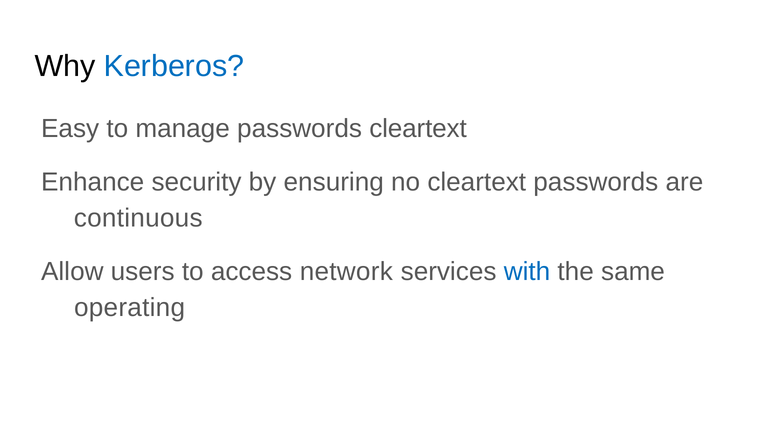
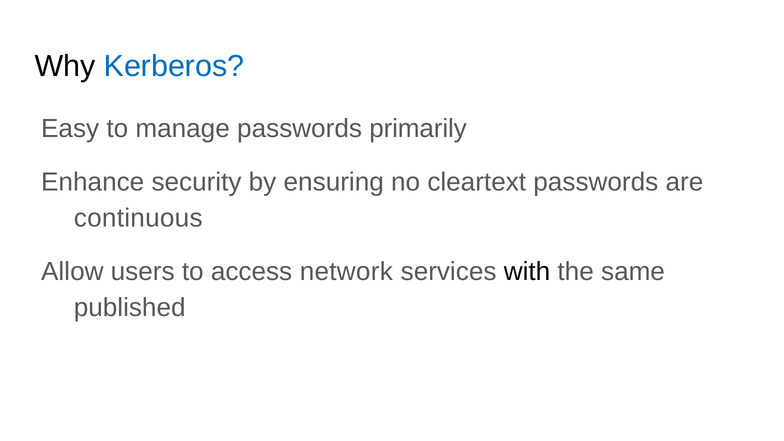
passwords cleartext: cleartext -> primarily (418, 129)
with colour: blue -> black (527, 272)
operating: operating -> published (130, 308)
